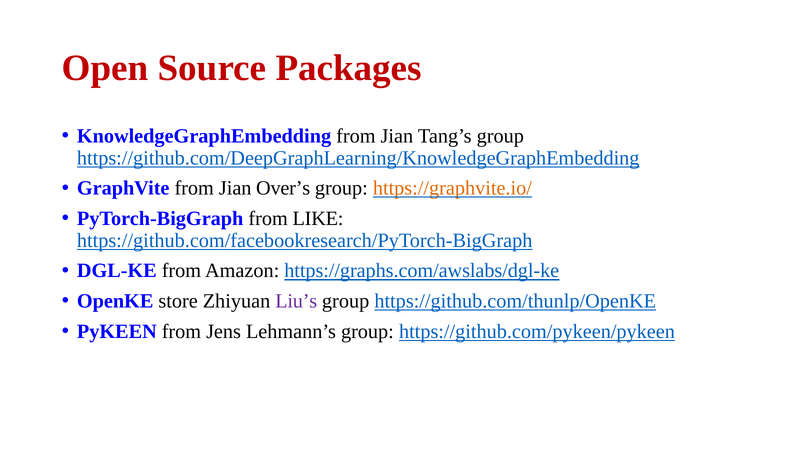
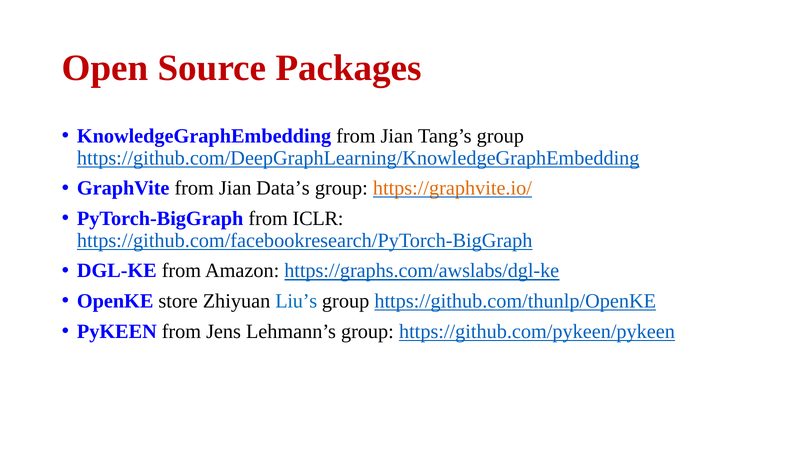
Over’s: Over’s -> Data’s (283, 188)
LIKE: LIKE -> ICLR (318, 218)
Liu’s colour: purple -> blue (296, 301)
